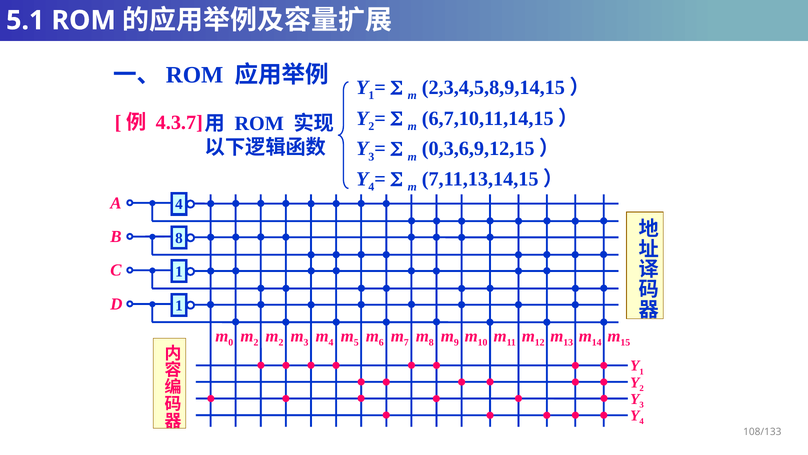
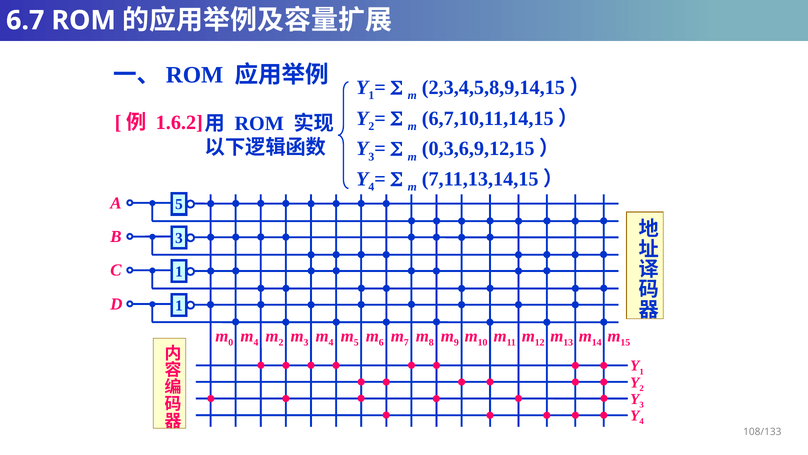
5.1: 5.1 -> 6.7 (25, 20)
4.3.7: 4.3.7 -> 1.6.2 (179, 123)
A 4: 4 -> 5 (179, 204)
B 8: 8 -> 3 (179, 238)
2: 2 -> 4 (256, 342)
